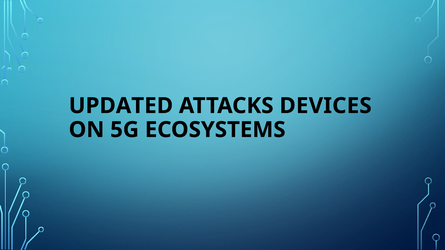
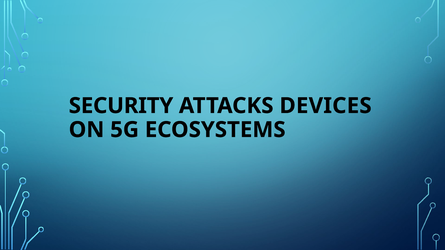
UPDATED: UPDATED -> SECURITY (121, 106)
